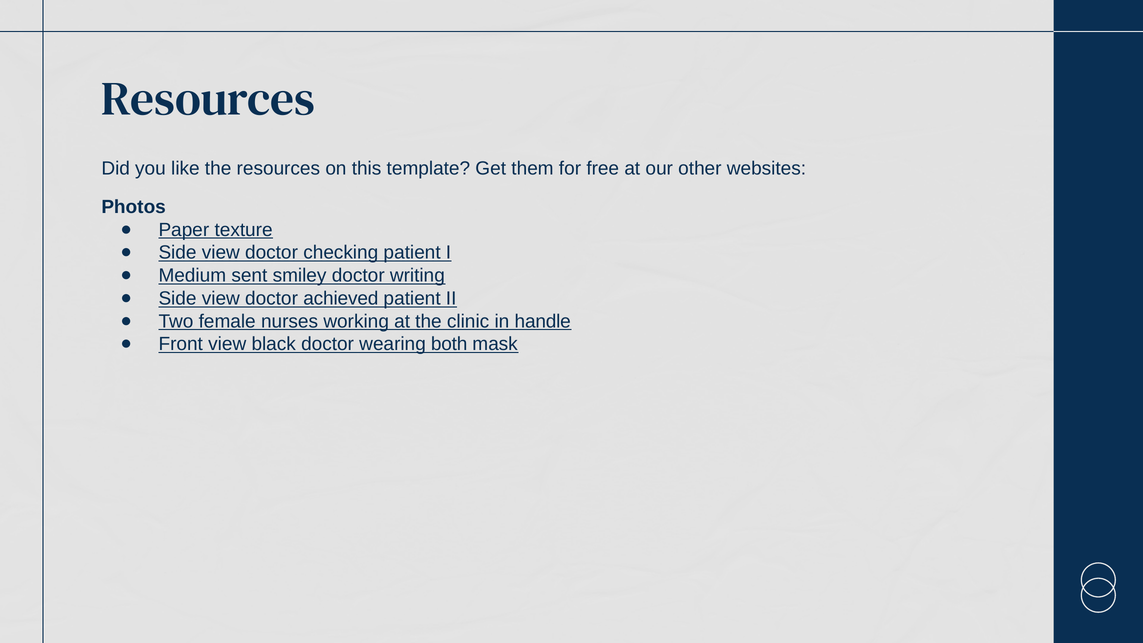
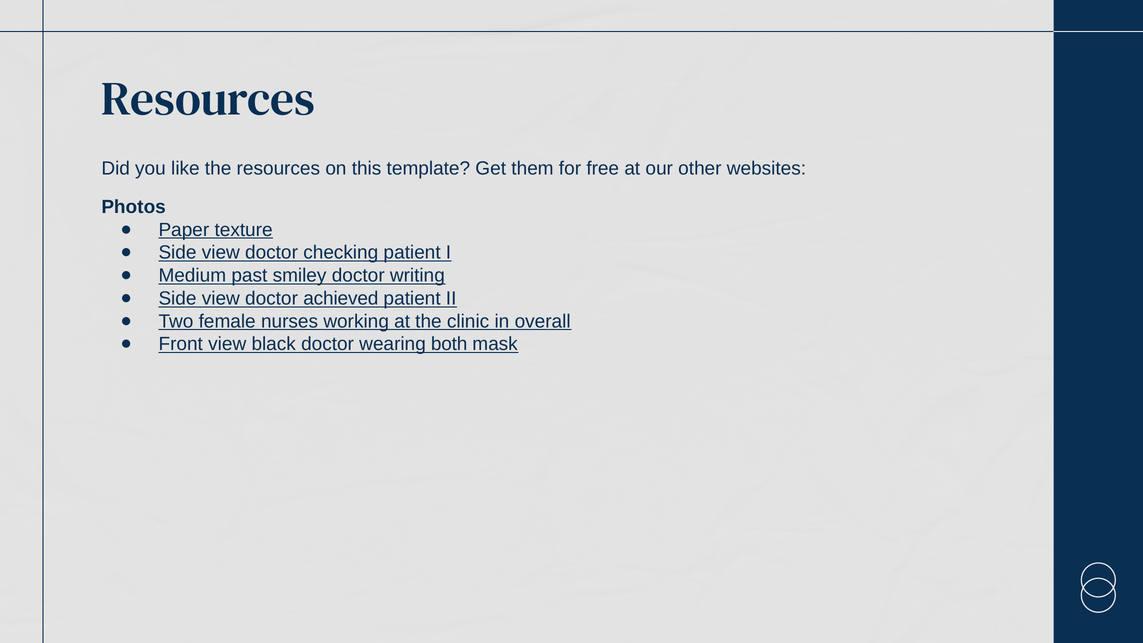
sent: sent -> past (249, 276)
handle: handle -> overall (543, 321)
